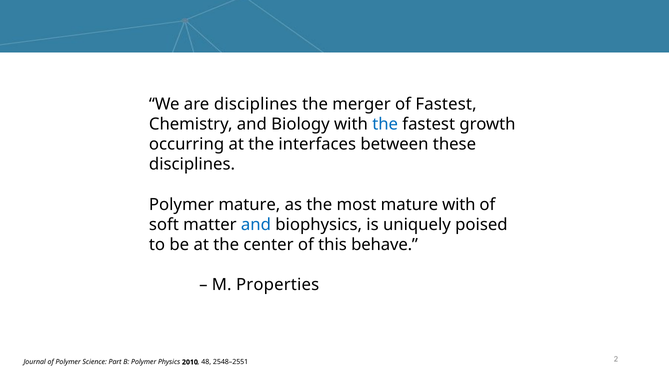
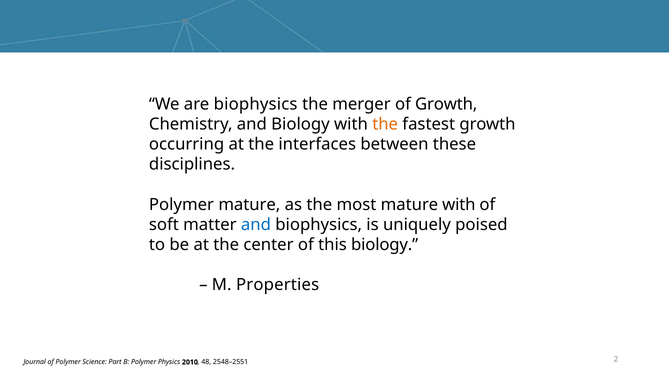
are disciplines: disciplines -> biophysics (256, 104)
of Fastest: Fastest -> Growth (446, 104)
the colour: blue -> orange (385, 124)
this behave: behave -> biology (385, 245)
